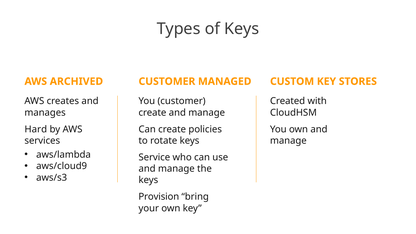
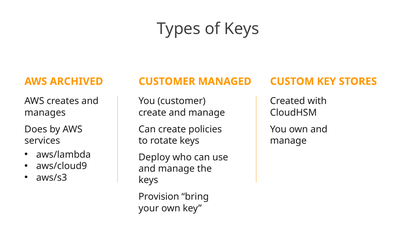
Hard: Hard -> Does (36, 129)
Service: Service -> Deploy (154, 157)
